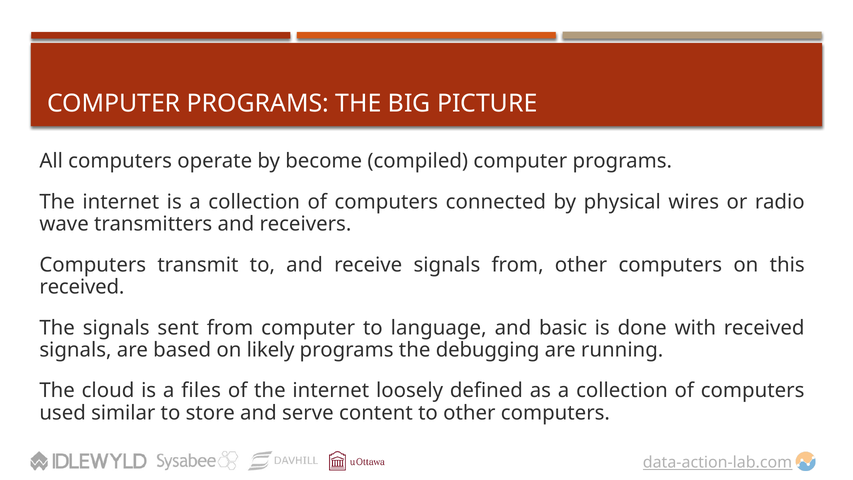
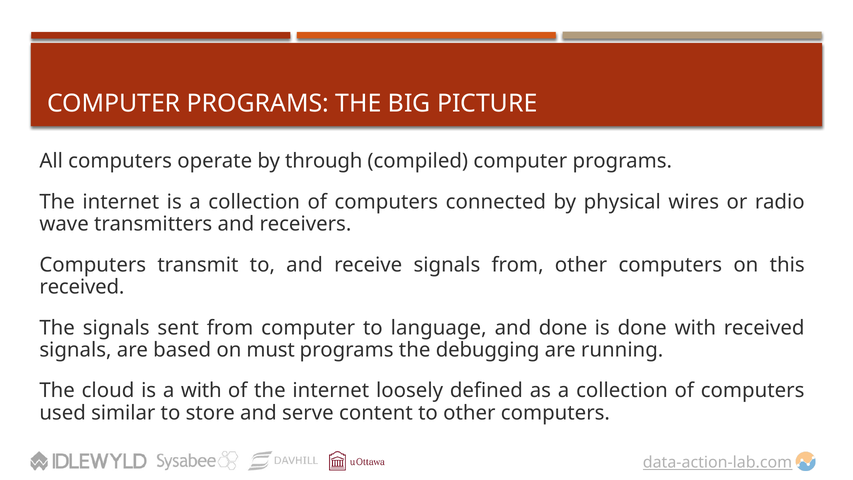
become: become -> through (324, 161)
and basic: basic -> done (563, 328)
likely: likely -> must (271, 350)
a files: files -> with (201, 391)
